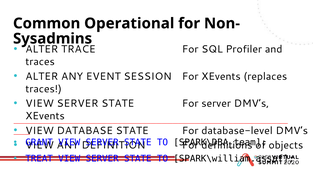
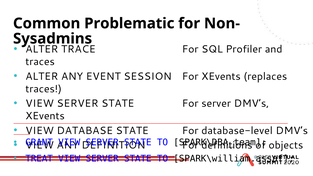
Operational: Operational -> Problematic (129, 23)
